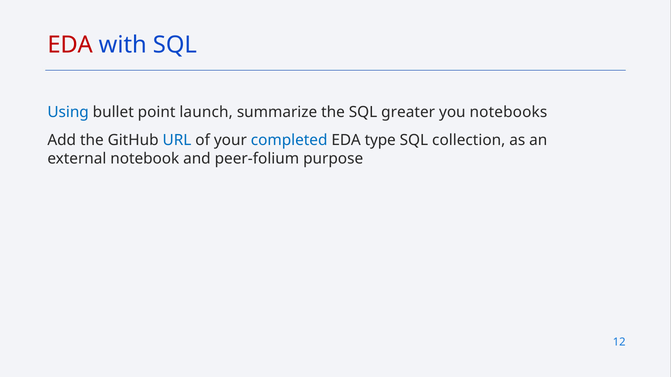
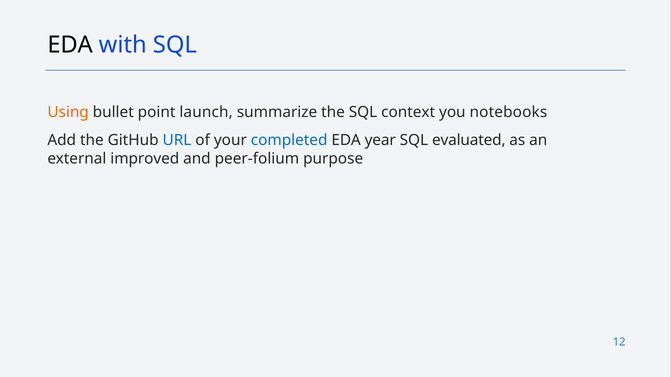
EDA colour: red -> black (70, 45)
Using colour: blue -> orange (68, 112)
greater: greater -> context (408, 112)
type: type -> year (380, 140)
collection: collection -> evaluated (469, 140)
notebook: notebook -> improved (145, 159)
